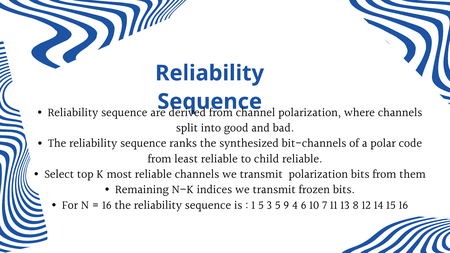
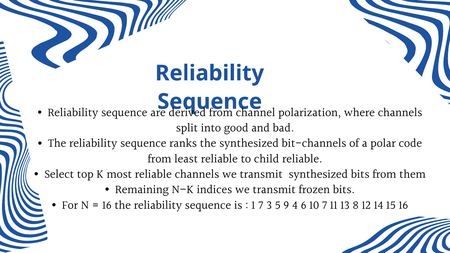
transmit polarization: polarization -> synthesized (318, 175)
1 5: 5 -> 7 (261, 206)
